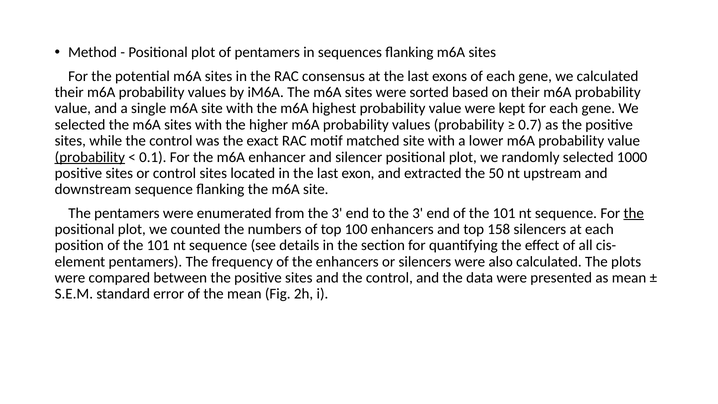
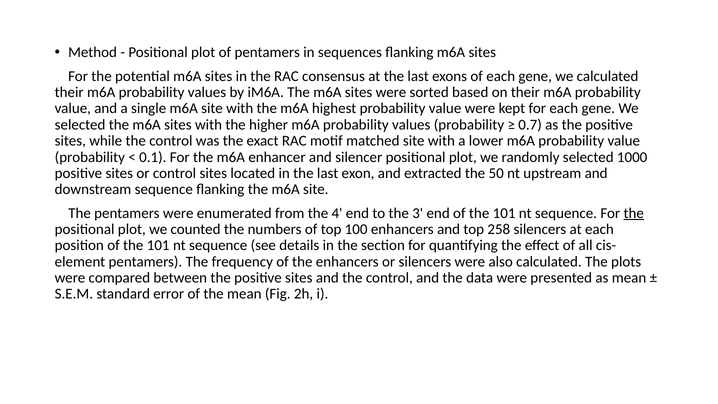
probability underline: present -> none (90, 157)
from the 3: 3 -> 4 (337, 213)
158: 158 -> 258 (499, 229)
